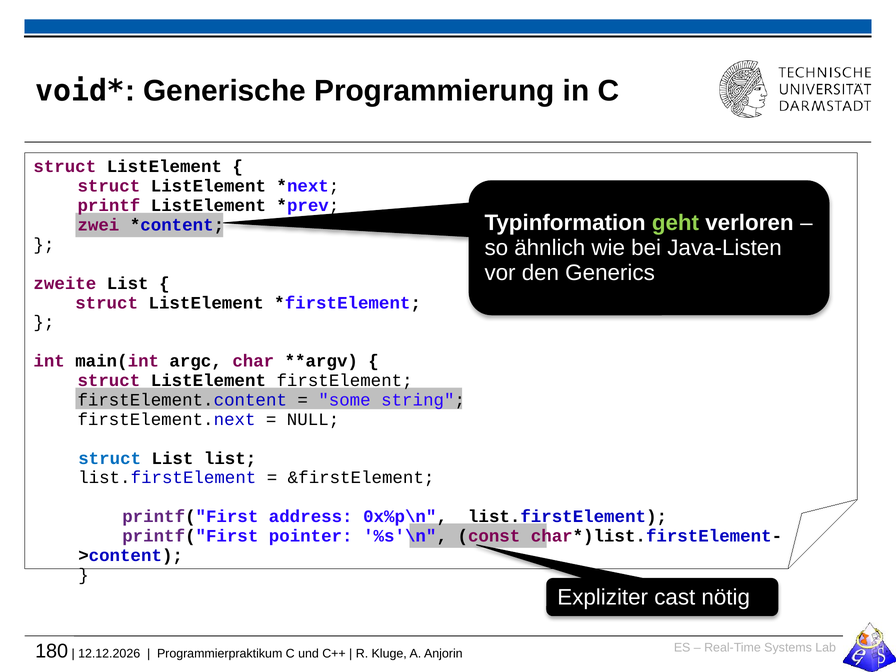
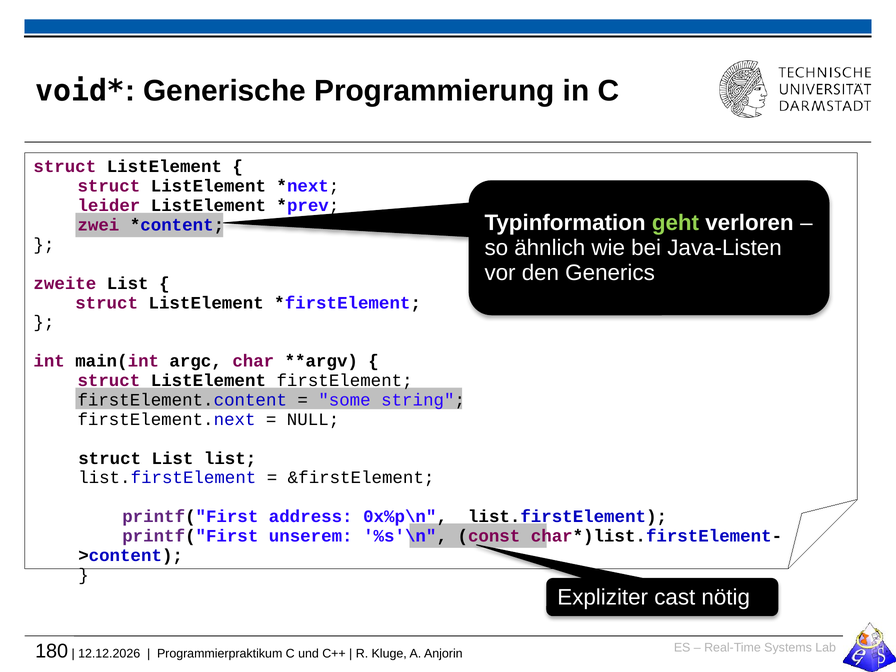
printf: printf -> leider (109, 206)
struct colour: blue -> black (110, 458)
pointer: pointer -> unserem (311, 536)
